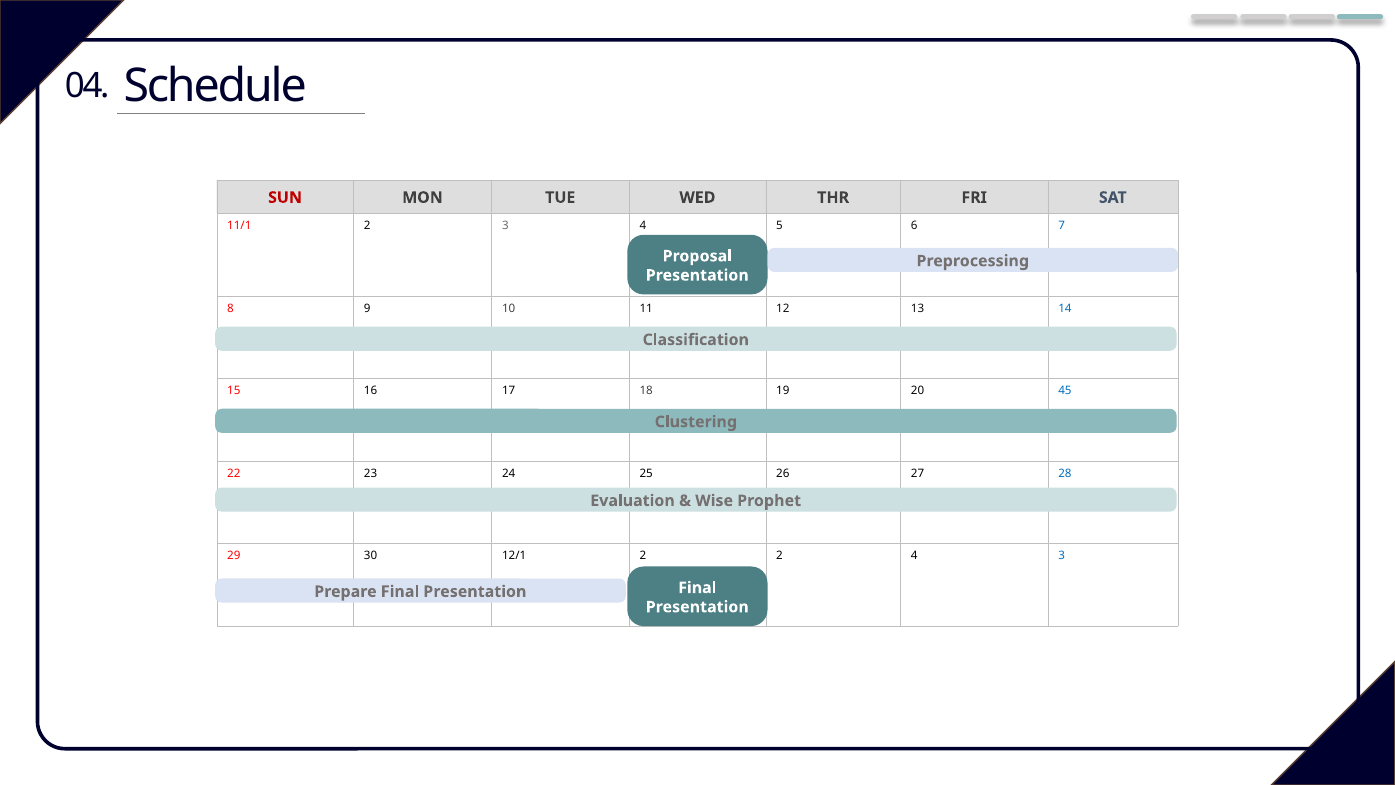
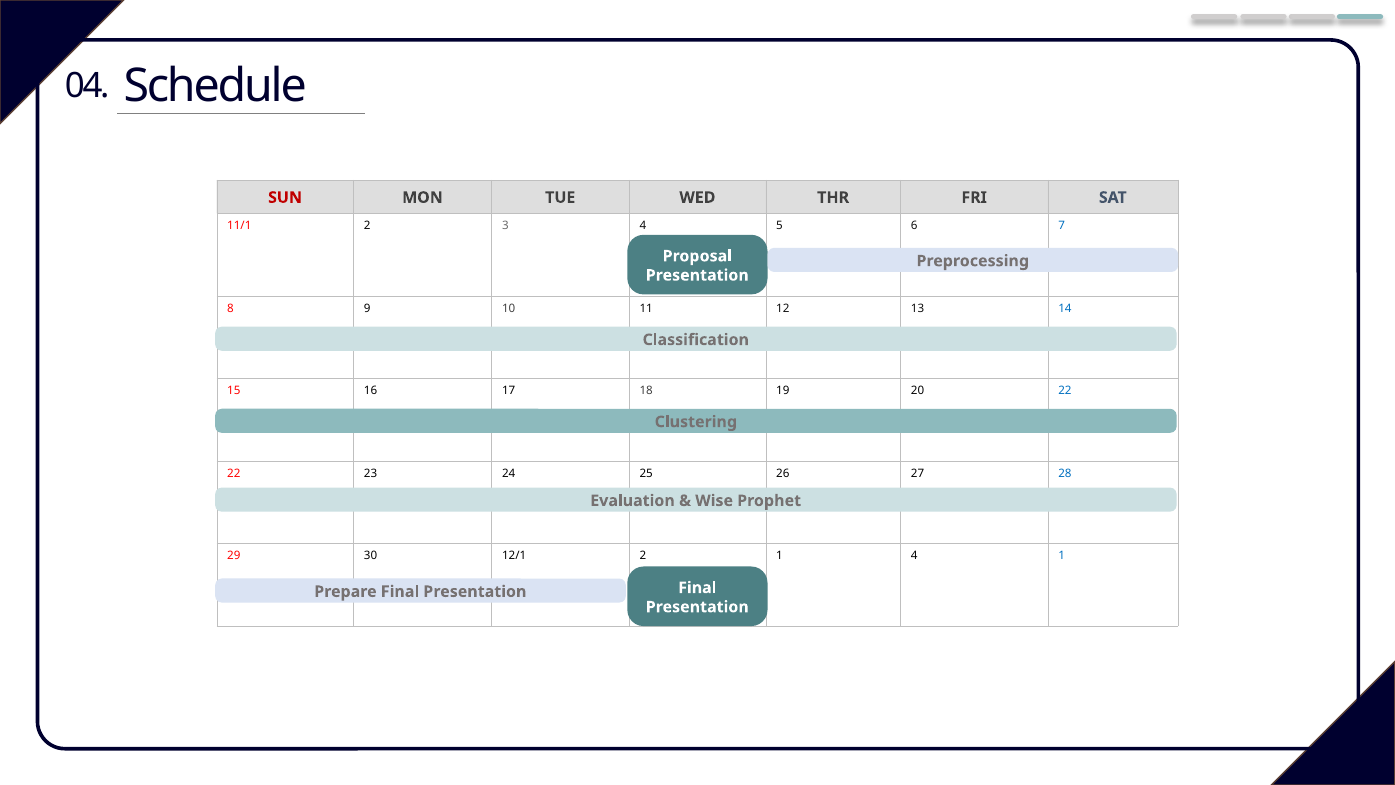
20 45: 45 -> 22 (1065, 391)
2 2: 2 -> 1 (780, 556)
4 3: 3 -> 1 (1062, 556)
